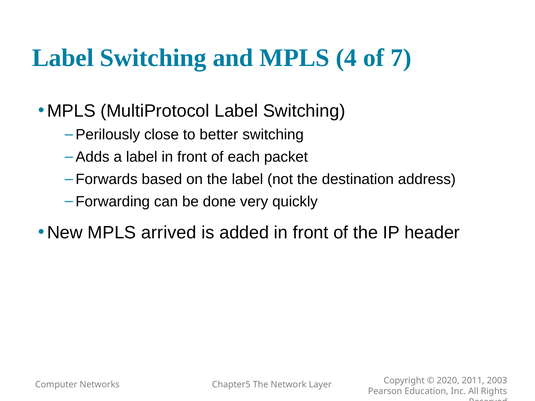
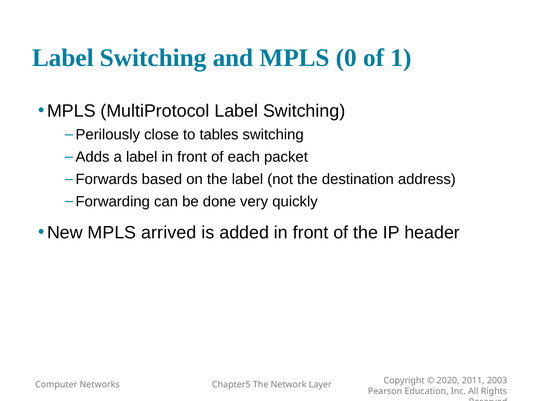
4: 4 -> 0 (346, 58)
7: 7 -> 1 (401, 58)
better: better -> tables (219, 135)
